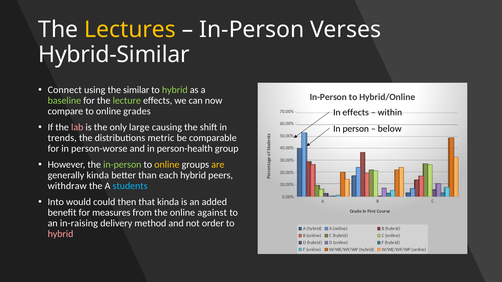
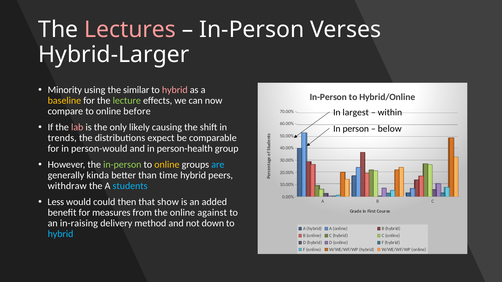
Lectures colour: yellow -> pink (130, 30)
Hybrid-Similar: Hybrid-Similar -> Hybrid-Larger (114, 55)
Connect: Connect -> Minority (65, 90)
hybrid colour: light green -> pink (175, 90)
baseline colour: light green -> yellow (64, 101)
grades: grades -> before (137, 111)
In effects: effects -> largest (356, 113)
large: large -> likely (139, 127)
metric: metric -> expect (161, 138)
person-worse: person-worse -> person-would (99, 149)
are colour: yellow -> light blue (218, 165)
each: each -> time (168, 175)
Into: Into -> Less (56, 202)
that kinda: kinda -> show (168, 202)
order: order -> down (213, 224)
hybrid colour: pink -> light blue (61, 234)
